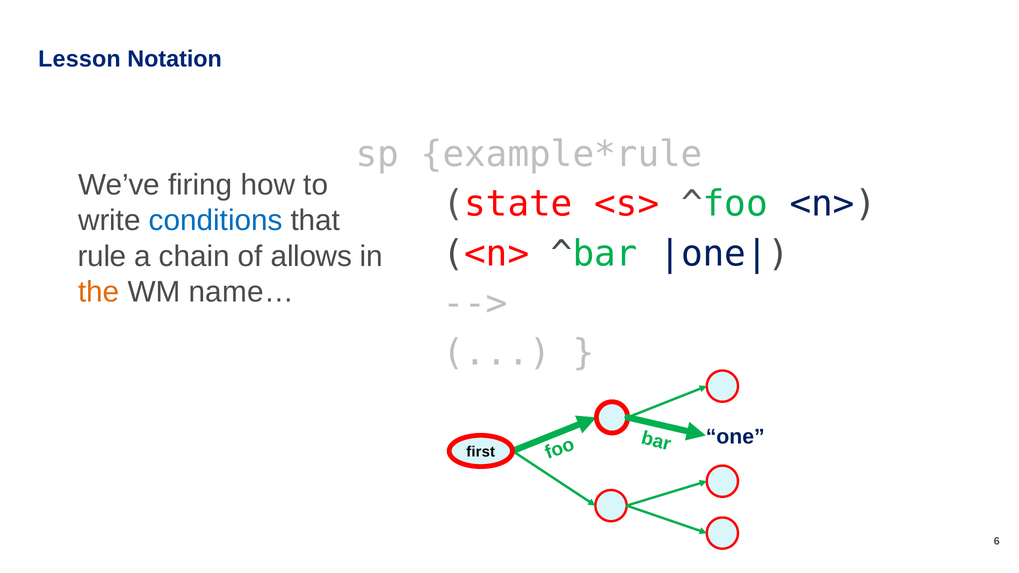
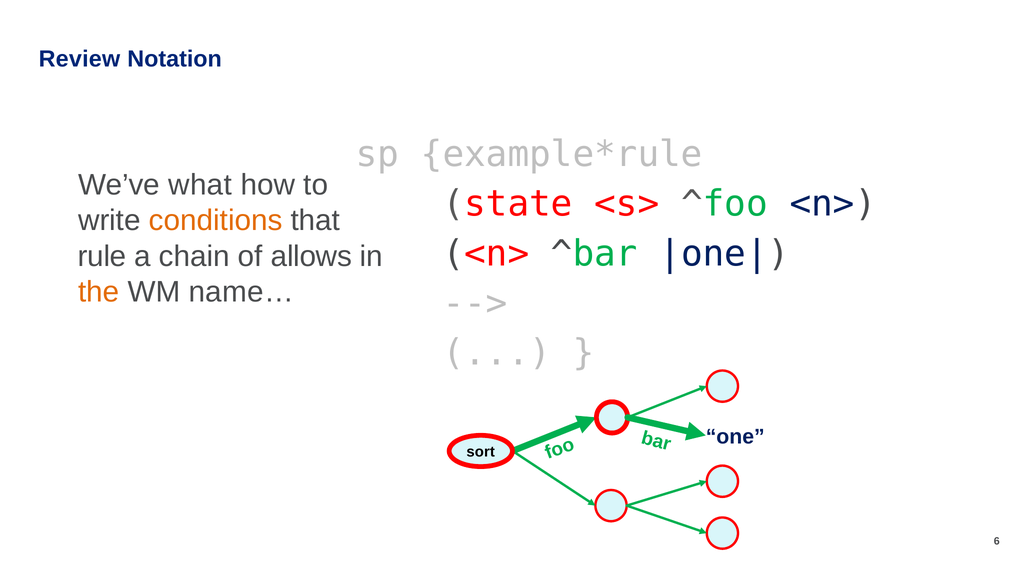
Lesson: Lesson -> Review (79, 59)
firing: firing -> what (200, 185)
conditions colour: blue -> orange (216, 221)
first: first -> sort (481, 452)
